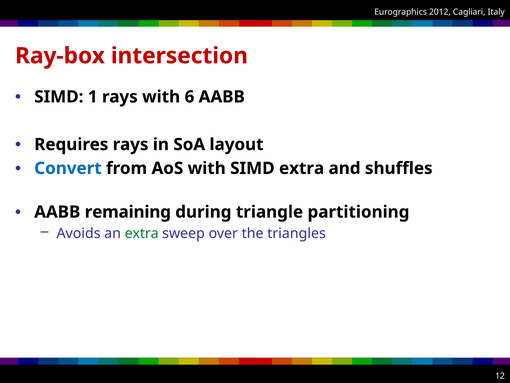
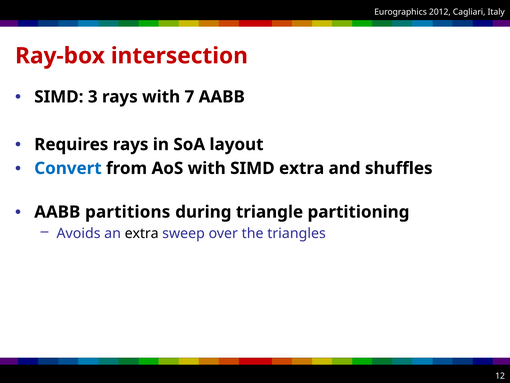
1: 1 -> 3 (93, 97)
6: 6 -> 7 (189, 97)
remaining: remaining -> partitions (128, 212)
extra colour: green -> black (142, 233)
